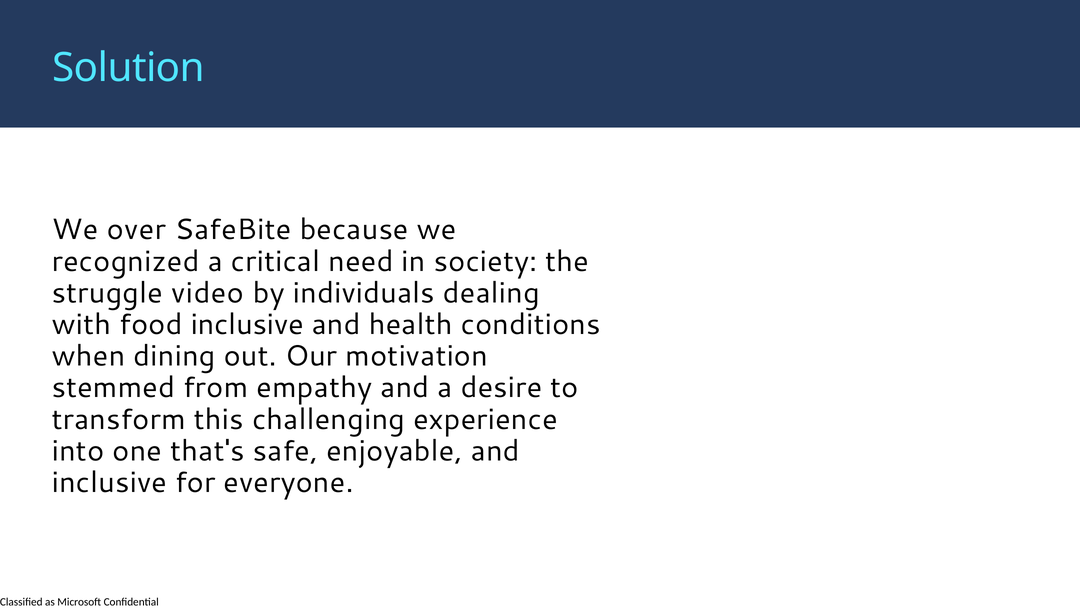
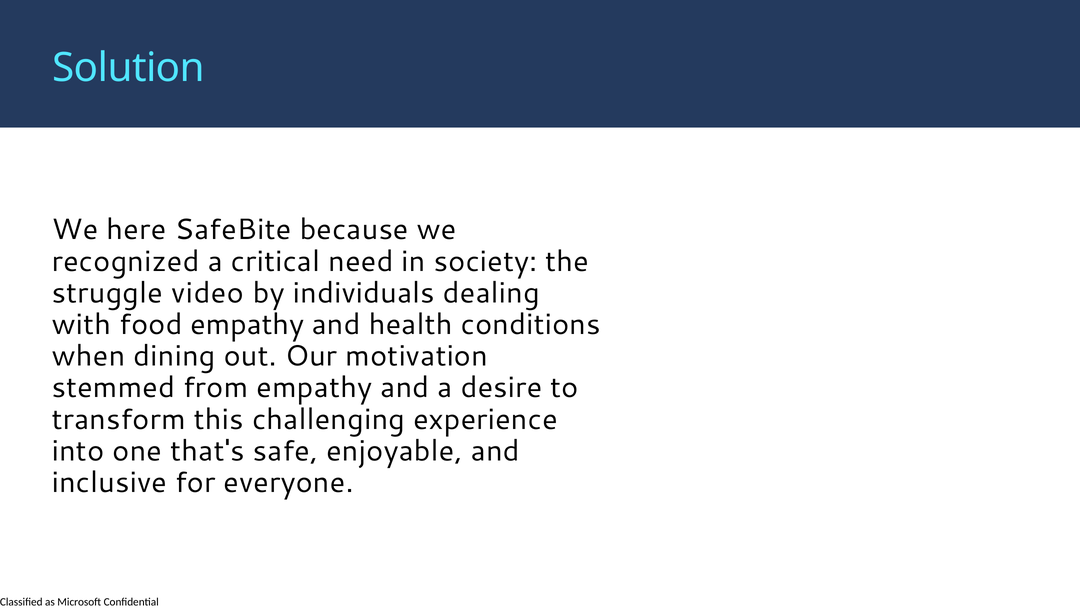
over: over -> here (136, 230)
food inclusive: inclusive -> empathy (247, 324)
